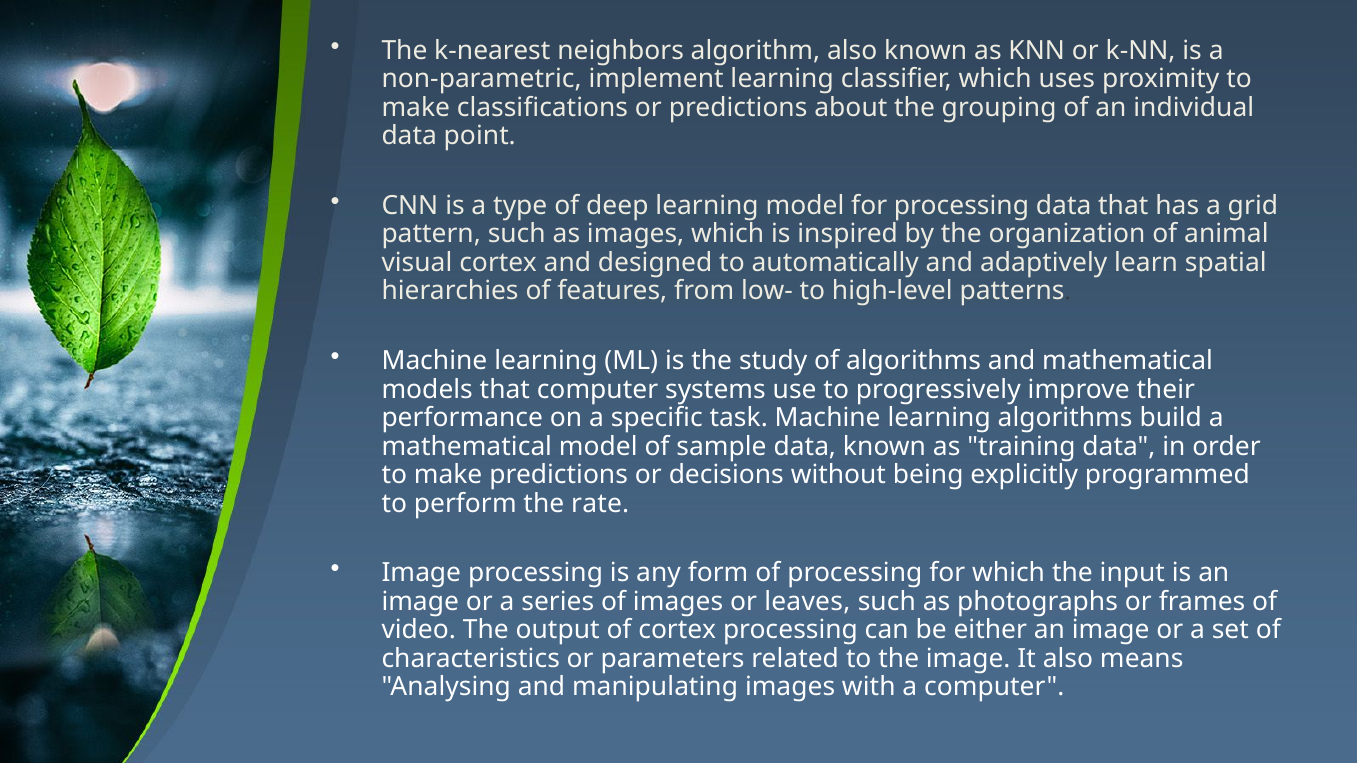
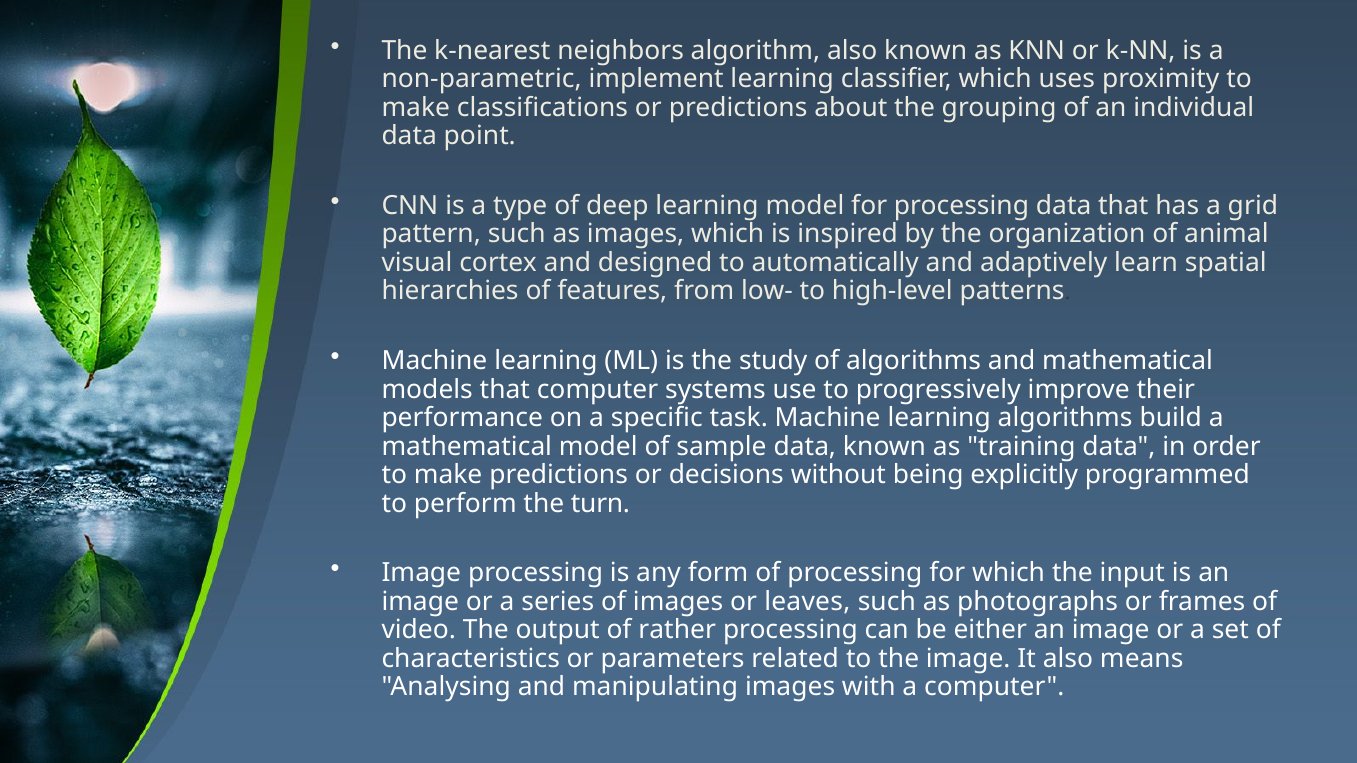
rate: rate -> turn (600, 504)
of cortex: cortex -> rather (677, 630)
